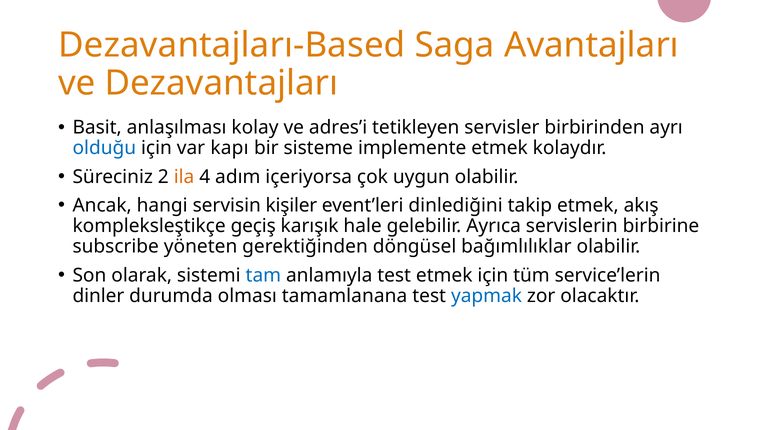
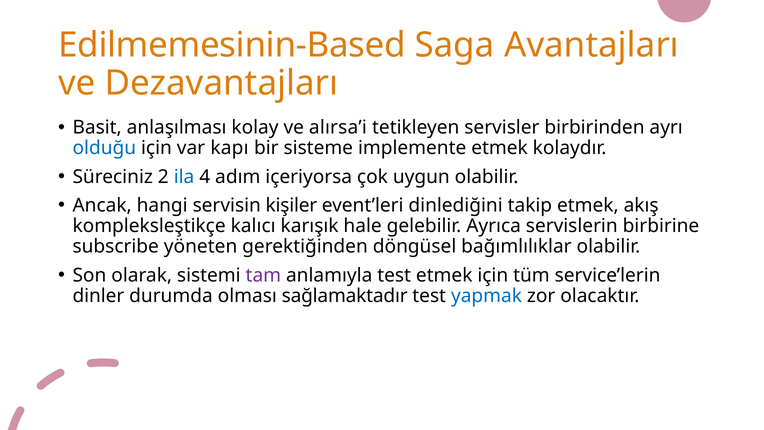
Dezavantajları-Based: Dezavantajları-Based -> Edilmemesinin-Based (232, 45)
adres’i: adres’i -> alırsa’i (338, 127)
ila colour: orange -> blue (184, 177)
geçiş: geçiş -> kalıcı (253, 226)
tam colour: blue -> purple (263, 275)
tamamlanana: tamamlanana -> sağlamaktadır (345, 296)
